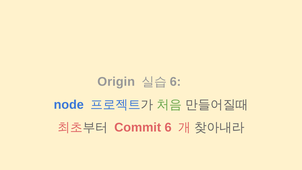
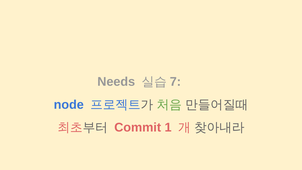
Origin: Origin -> Needs (116, 82)
6: 6 -> 7 (175, 82)
Commit 6: 6 -> 1 (168, 127)
